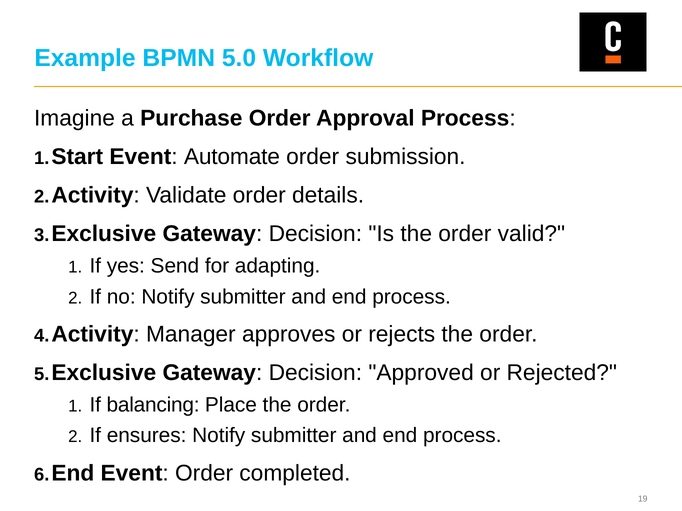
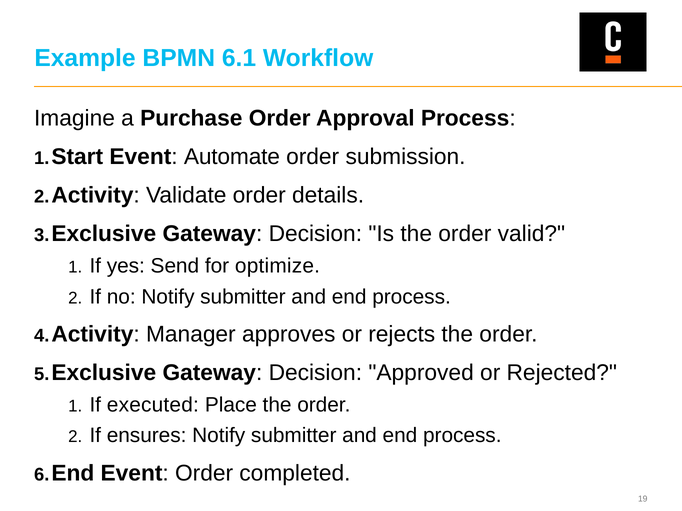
5.0: 5.0 -> 6.1 (239, 58)
adapting: adapting -> optimize (277, 266)
balancing: balancing -> executed (153, 405)
